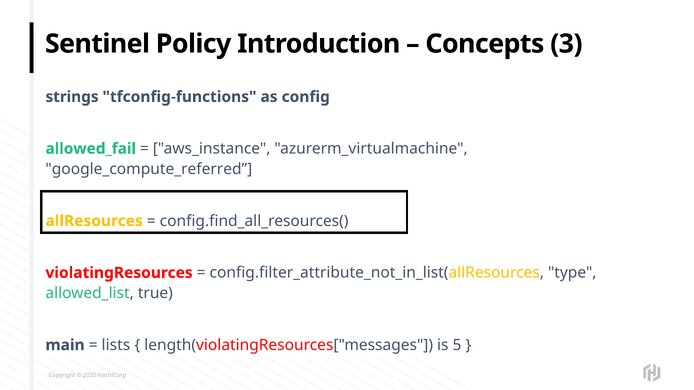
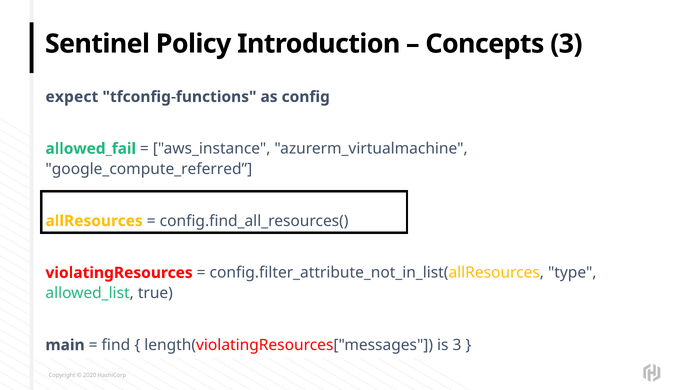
strings: strings -> expect (72, 97)
lists: lists -> find (116, 345)
is 5: 5 -> 3 (457, 345)
